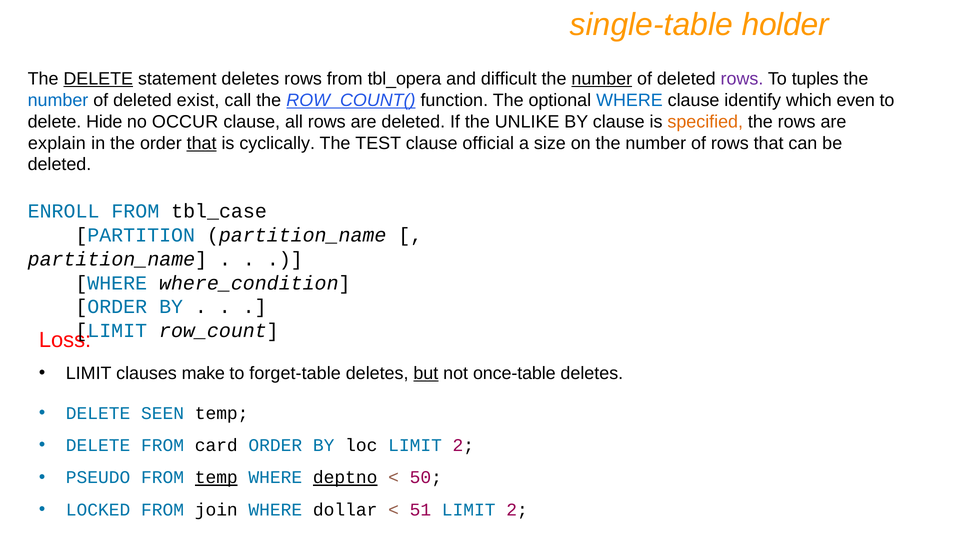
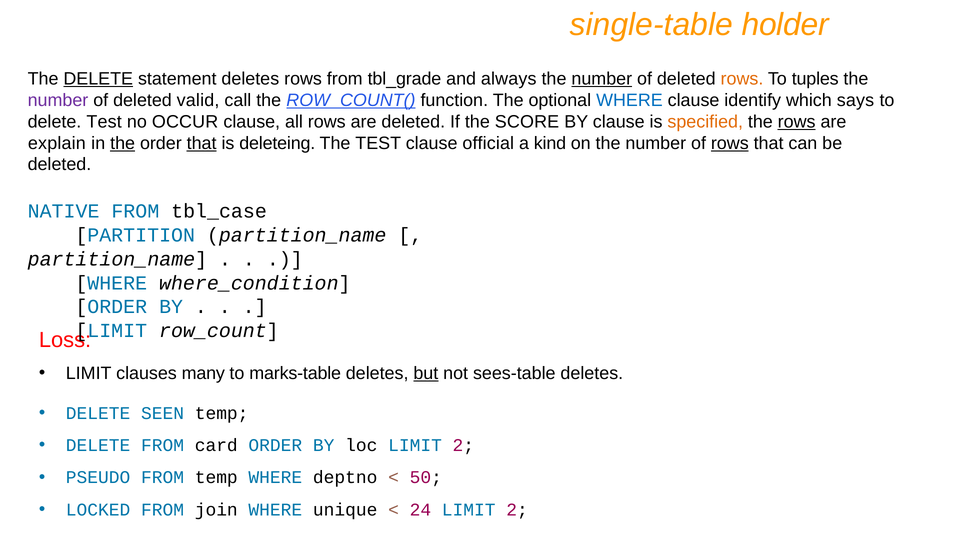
tbl_opera: tbl_opera -> tbl_grade (404, 79)
difficult: difficult -> always (509, 79)
rows colour: purple -> orange (742, 79)
number colour: blue -> purple (58, 100)
exist: exist -> valid (198, 100)
even: even -> says (856, 100)
delete Hide: Hide -> Test (104, 122)
UNLIKE: UNLIKE -> SCORE (527, 122)
rows underline: none -> present (797, 122)
the underline: none -> present (123, 143)
cyclically: cyclically -> deleteing (277, 143)
size: size -> kind (550, 143)
rows underline: none -> present (730, 143)
ENROLL: ENROLL -> NATIVE (64, 211)
make: make -> many (203, 373)
forget-table: forget-table -> marks-table (295, 373)
once-table: once-table -> sees-table (514, 373)
temp underline: present -> none (216, 478)
deptno underline: present -> none (345, 478)
dollar: dollar -> unique (345, 510)
51: 51 -> 24 (420, 510)
